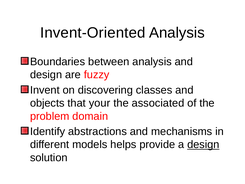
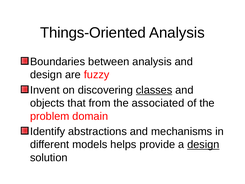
Invent-Oriented: Invent-Oriented -> Things-Oriented (93, 33)
classes underline: none -> present (154, 90)
your: your -> from (100, 103)
